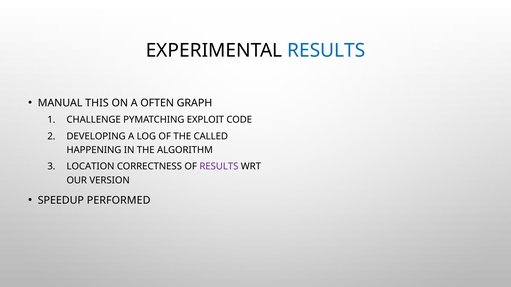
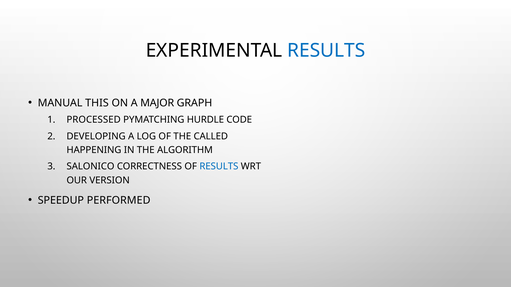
OFTEN: OFTEN -> MAJOR (157, 103)
CHALLENGE: CHALLENGE -> PROCESSED (94, 120)
EXPLOIT: EXPLOIT -> HURDLE (205, 120)
LOCATION: LOCATION -> SALONICO (90, 167)
RESULTS colour: purple -> blue (219, 167)
